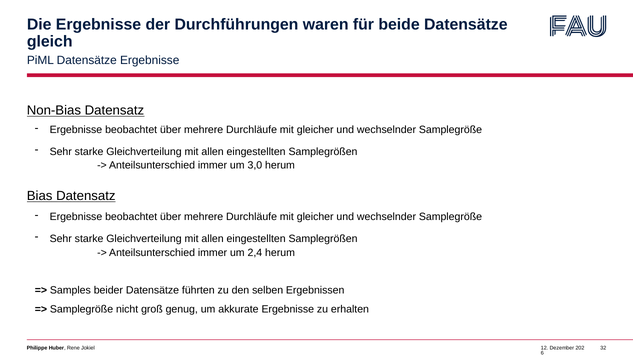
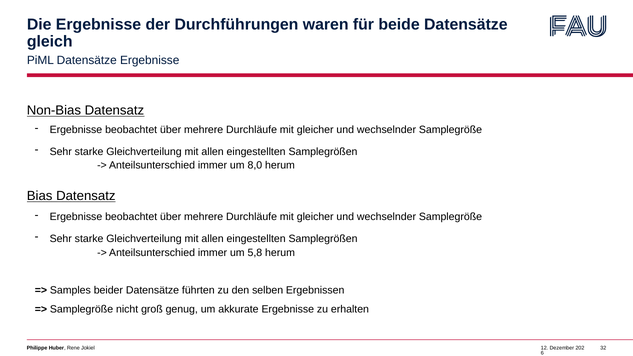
3,0: 3,0 -> 8,0 (255, 166)
2,4: 2,4 -> 5,8 (255, 253)
